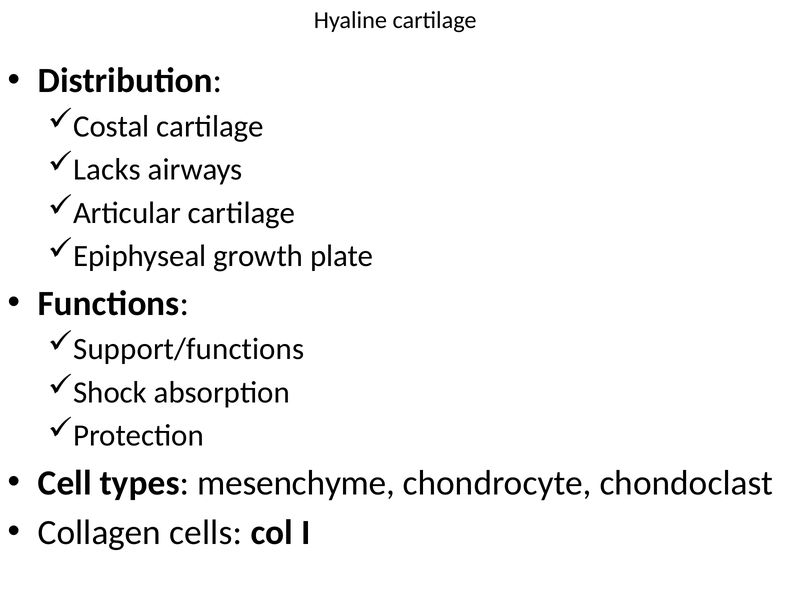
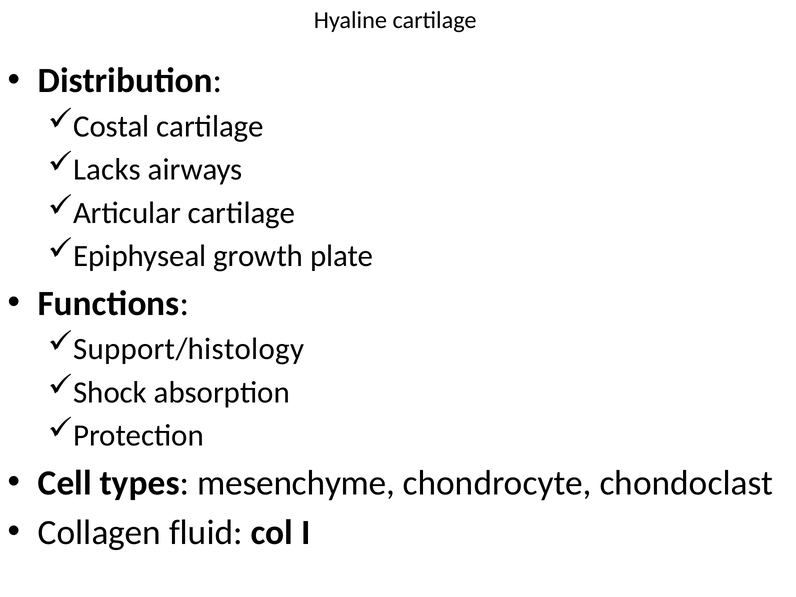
Support/functions: Support/functions -> Support/histology (189, 349)
cells: cells -> fluid (206, 532)
